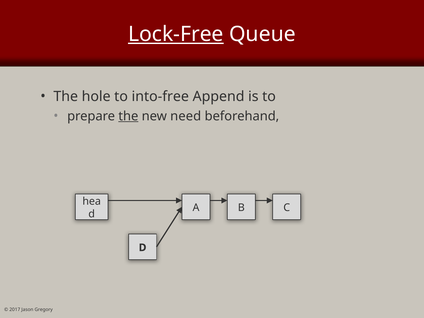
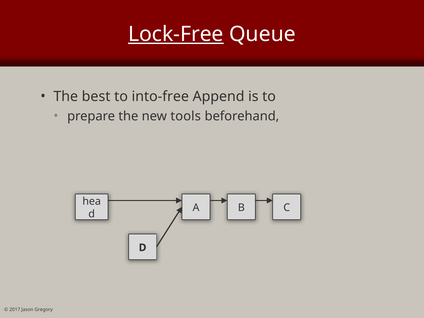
hole: hole -> best (96, 96)
the underline: present -> none (128, 116)
need: need -> tools (186, 116)
